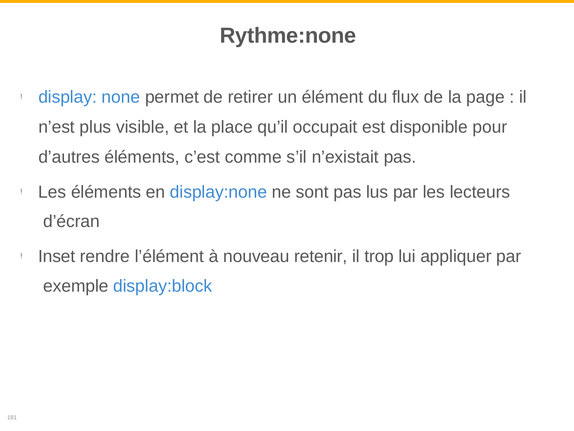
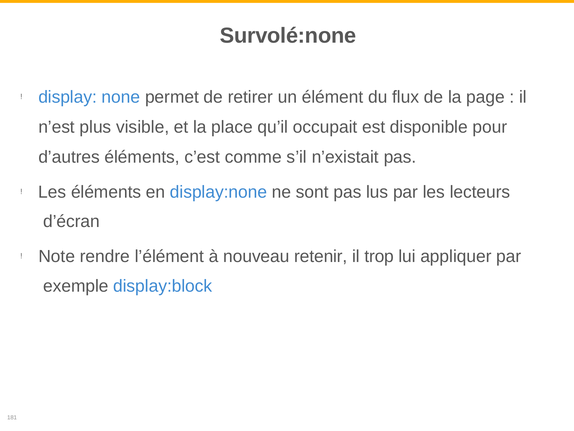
Rythme:none: Rythme:none -> Survolé:none (288, 36)
Inset: Inset -> Note (57, 256)
